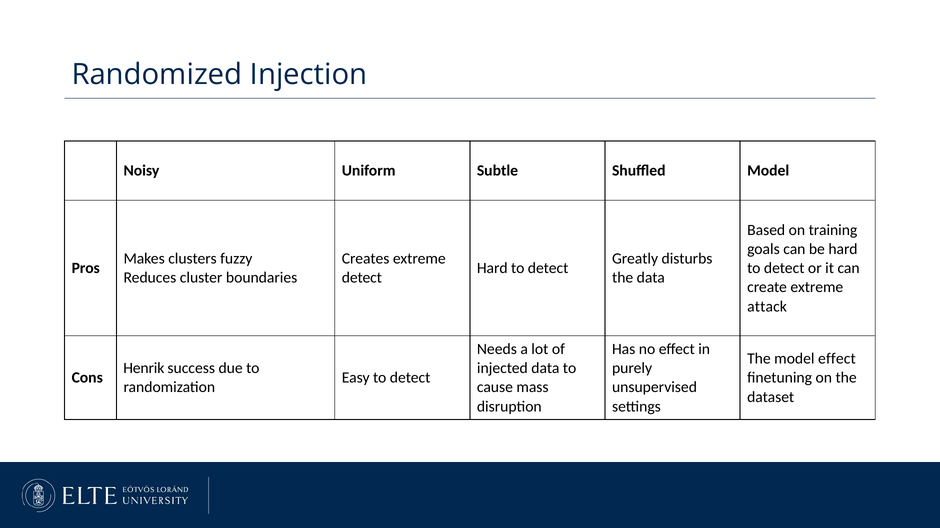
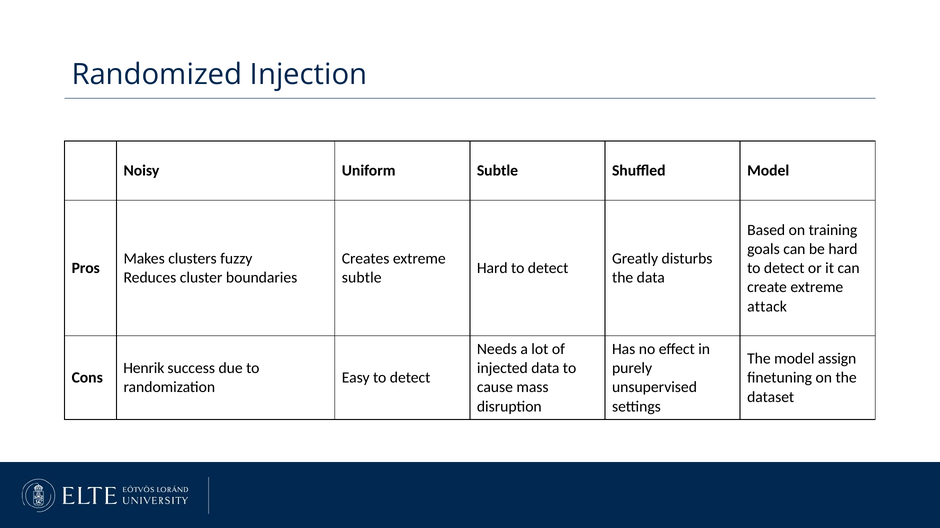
detect: detect -> subtle (362, 278)
model effect: effect -> assign (837, 359)
